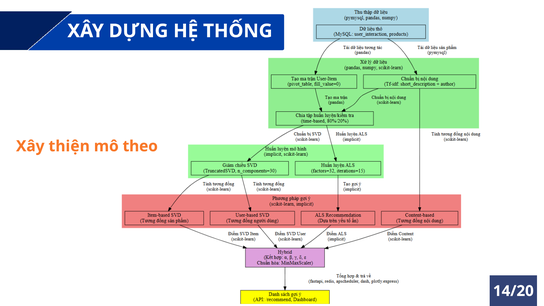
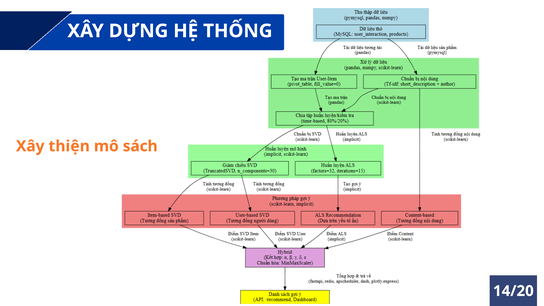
theo: theo -> sách (140, 146)
